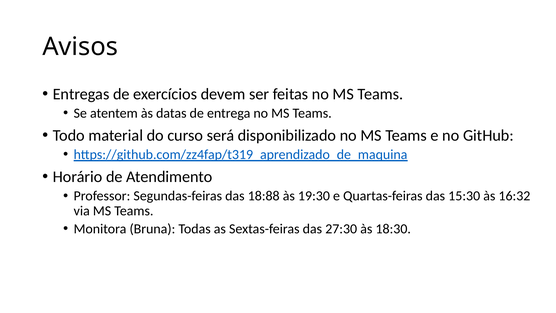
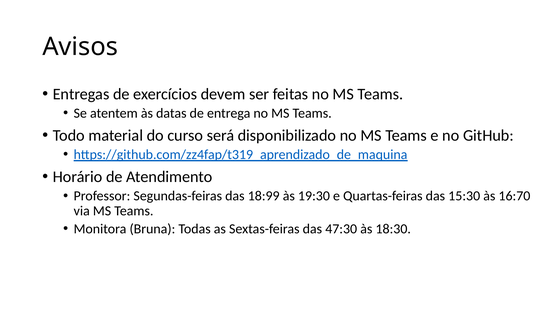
18:88: 18:88 -> 18:99 (264, 196)
16:32: 16:32 -> 16:70 (514, 196)
27:30: 27:30 -> 47:30 (341, 229)
